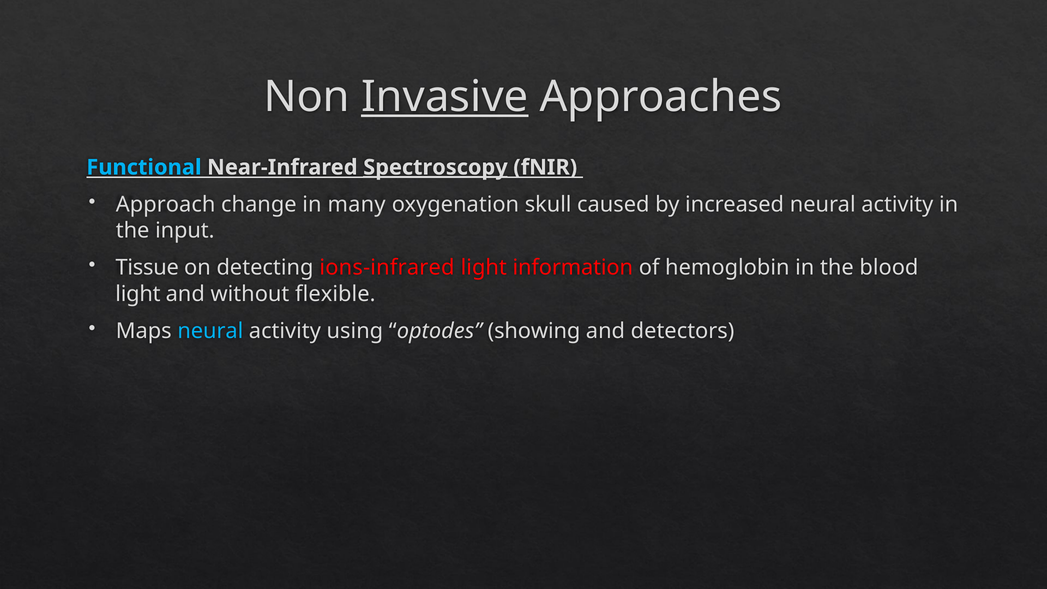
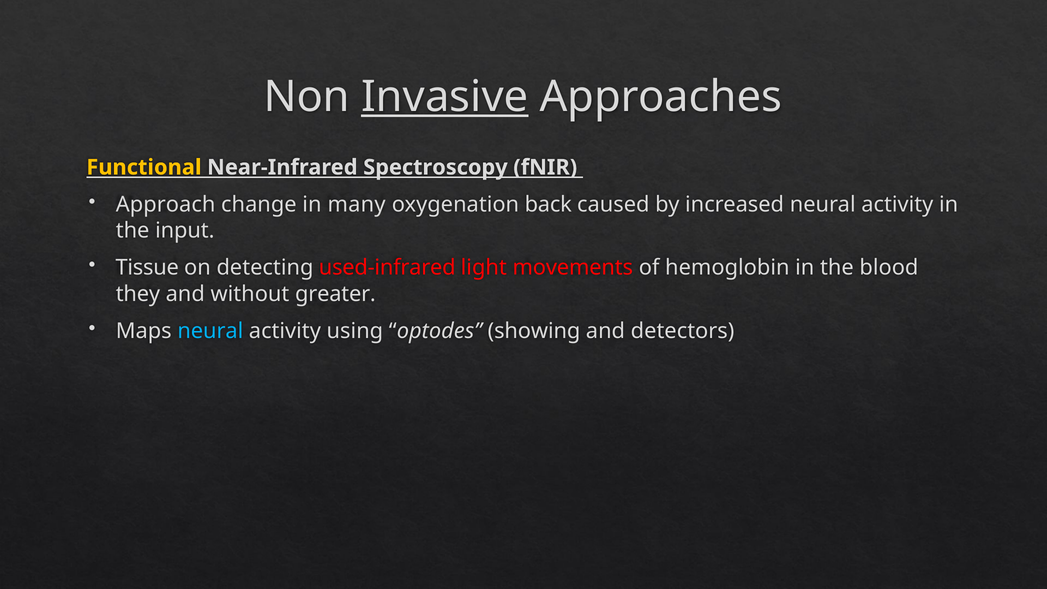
Functional colour: light blue -> yellow (144, 167)
Spectroscopy underline: present -> none (435, 167)
skull: skull -> back (548, 204)
ions-infrared: ions-infrared -> used-infrared (387, 268)
information: information -> movements (573, 268)
light: light -> they (138, 294)
flexible: flexible -> greater (335, 294)
